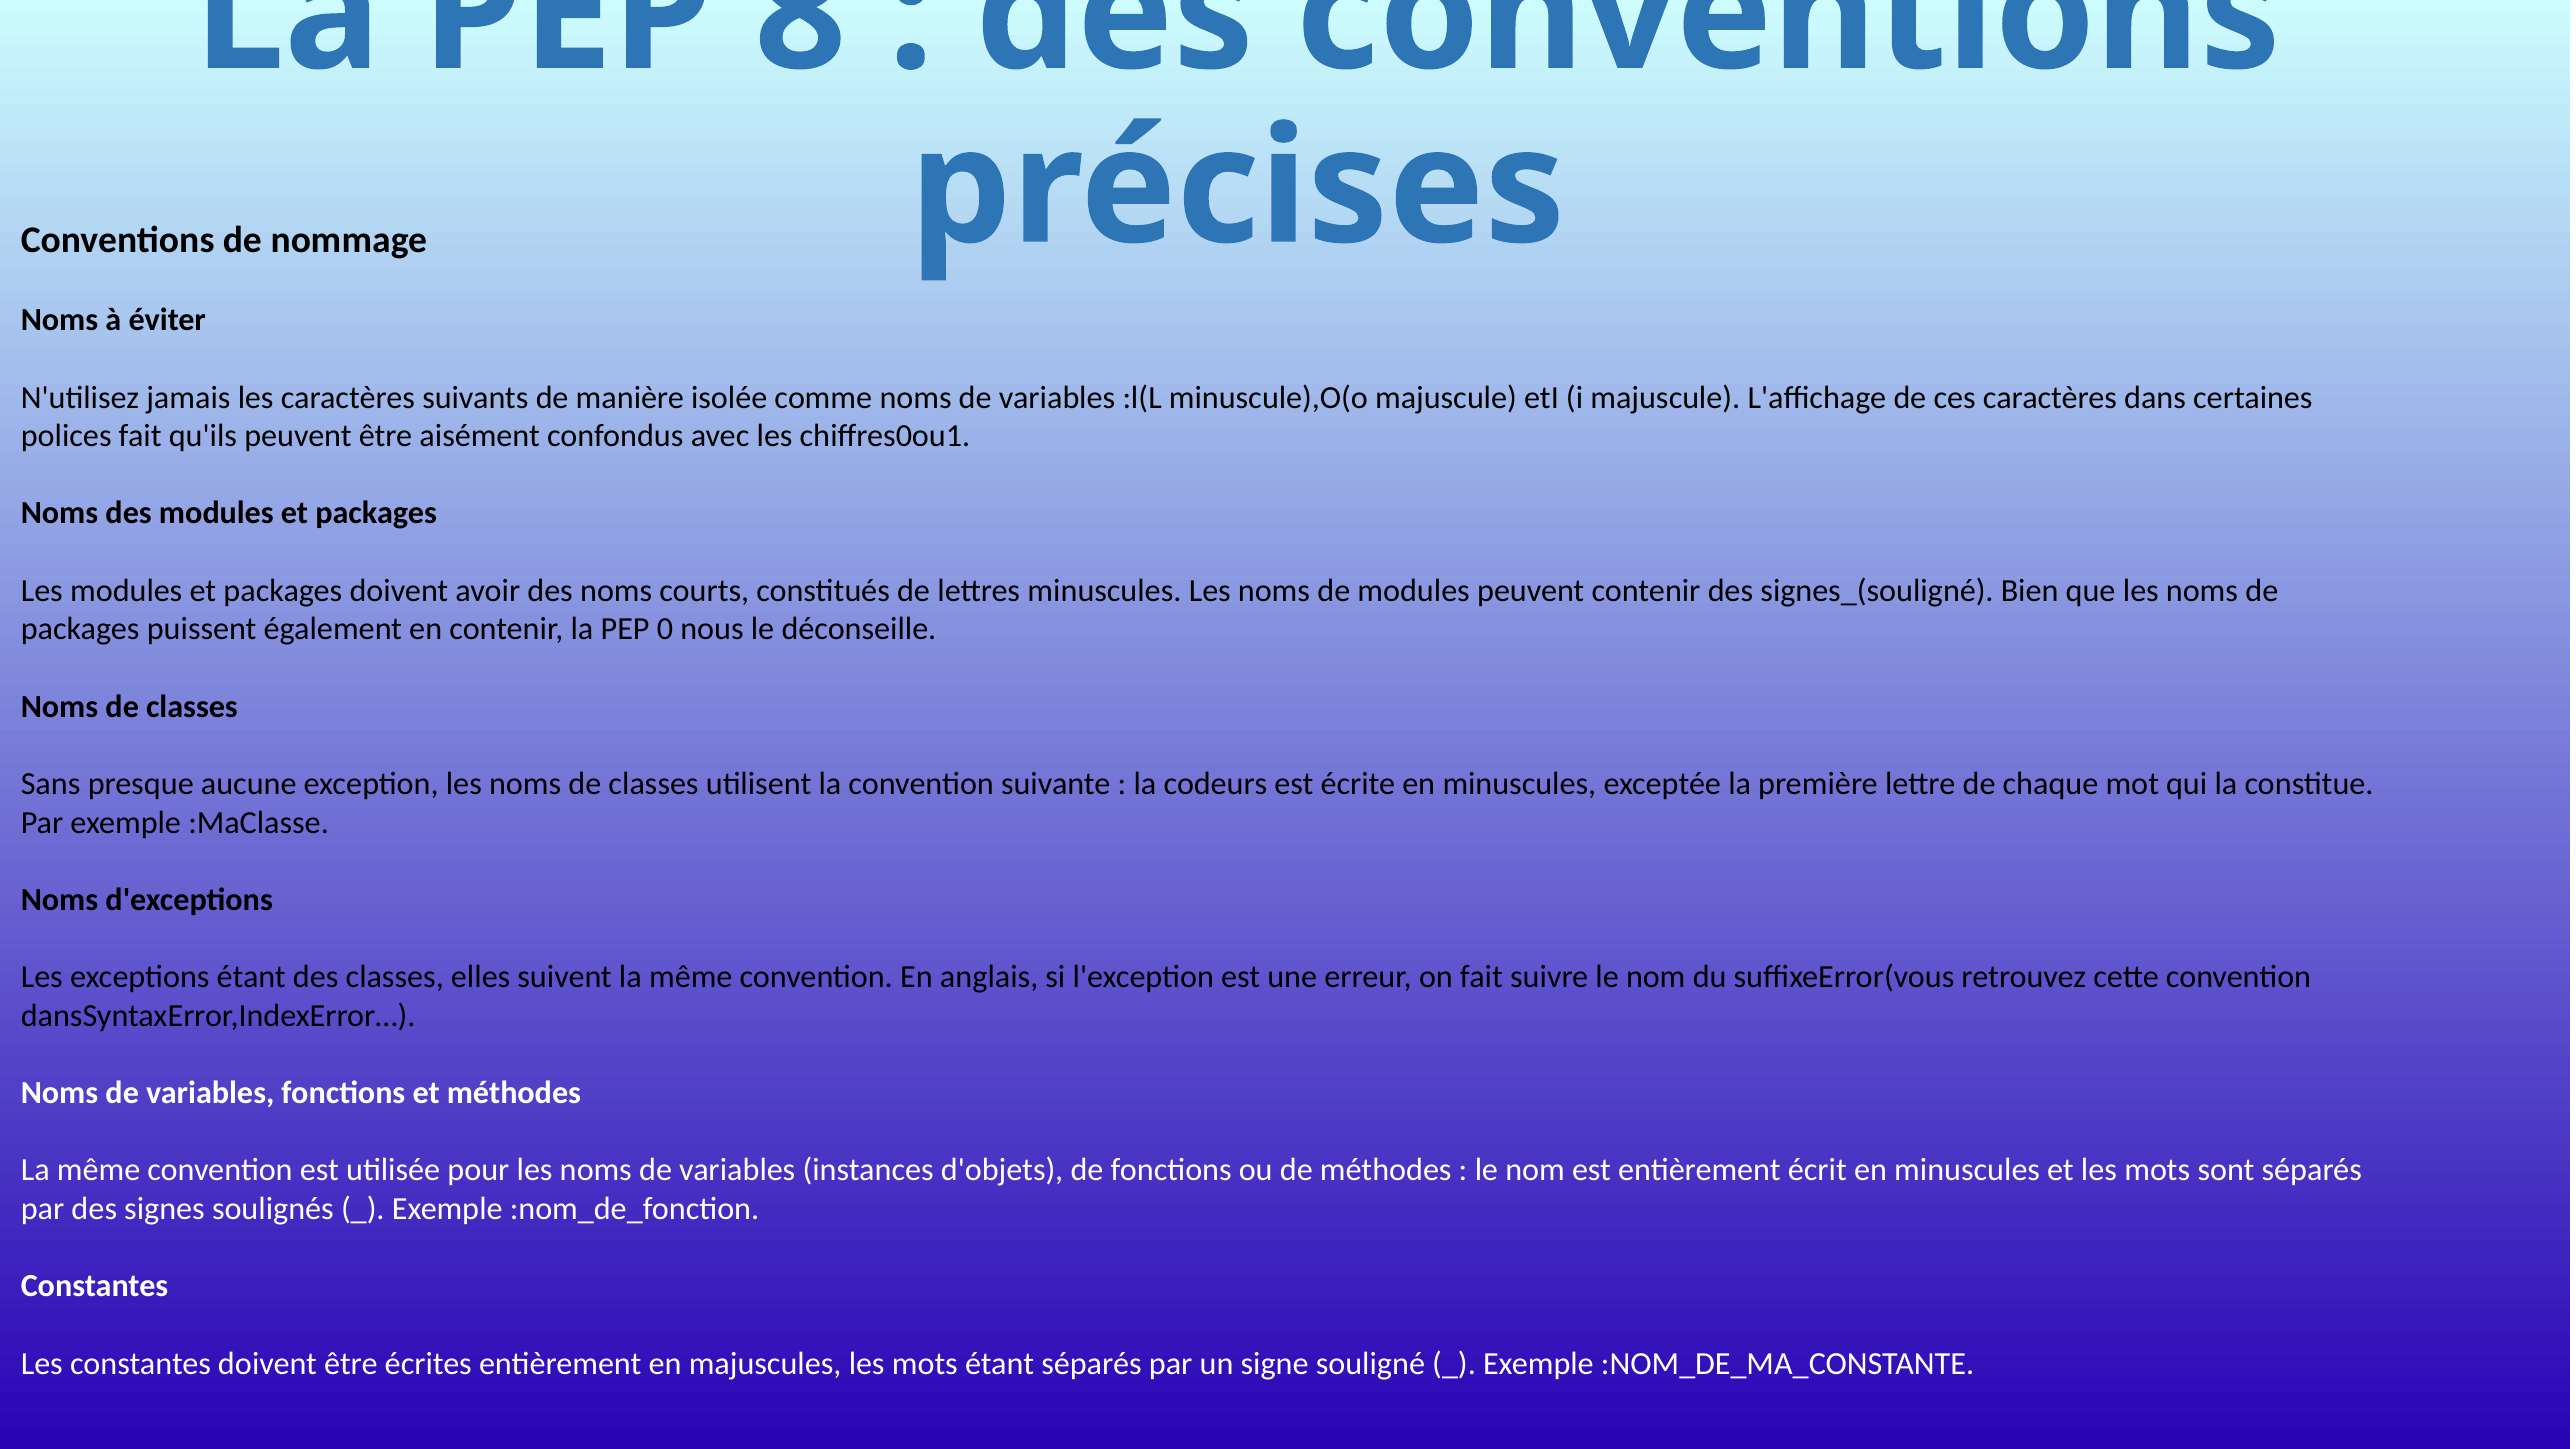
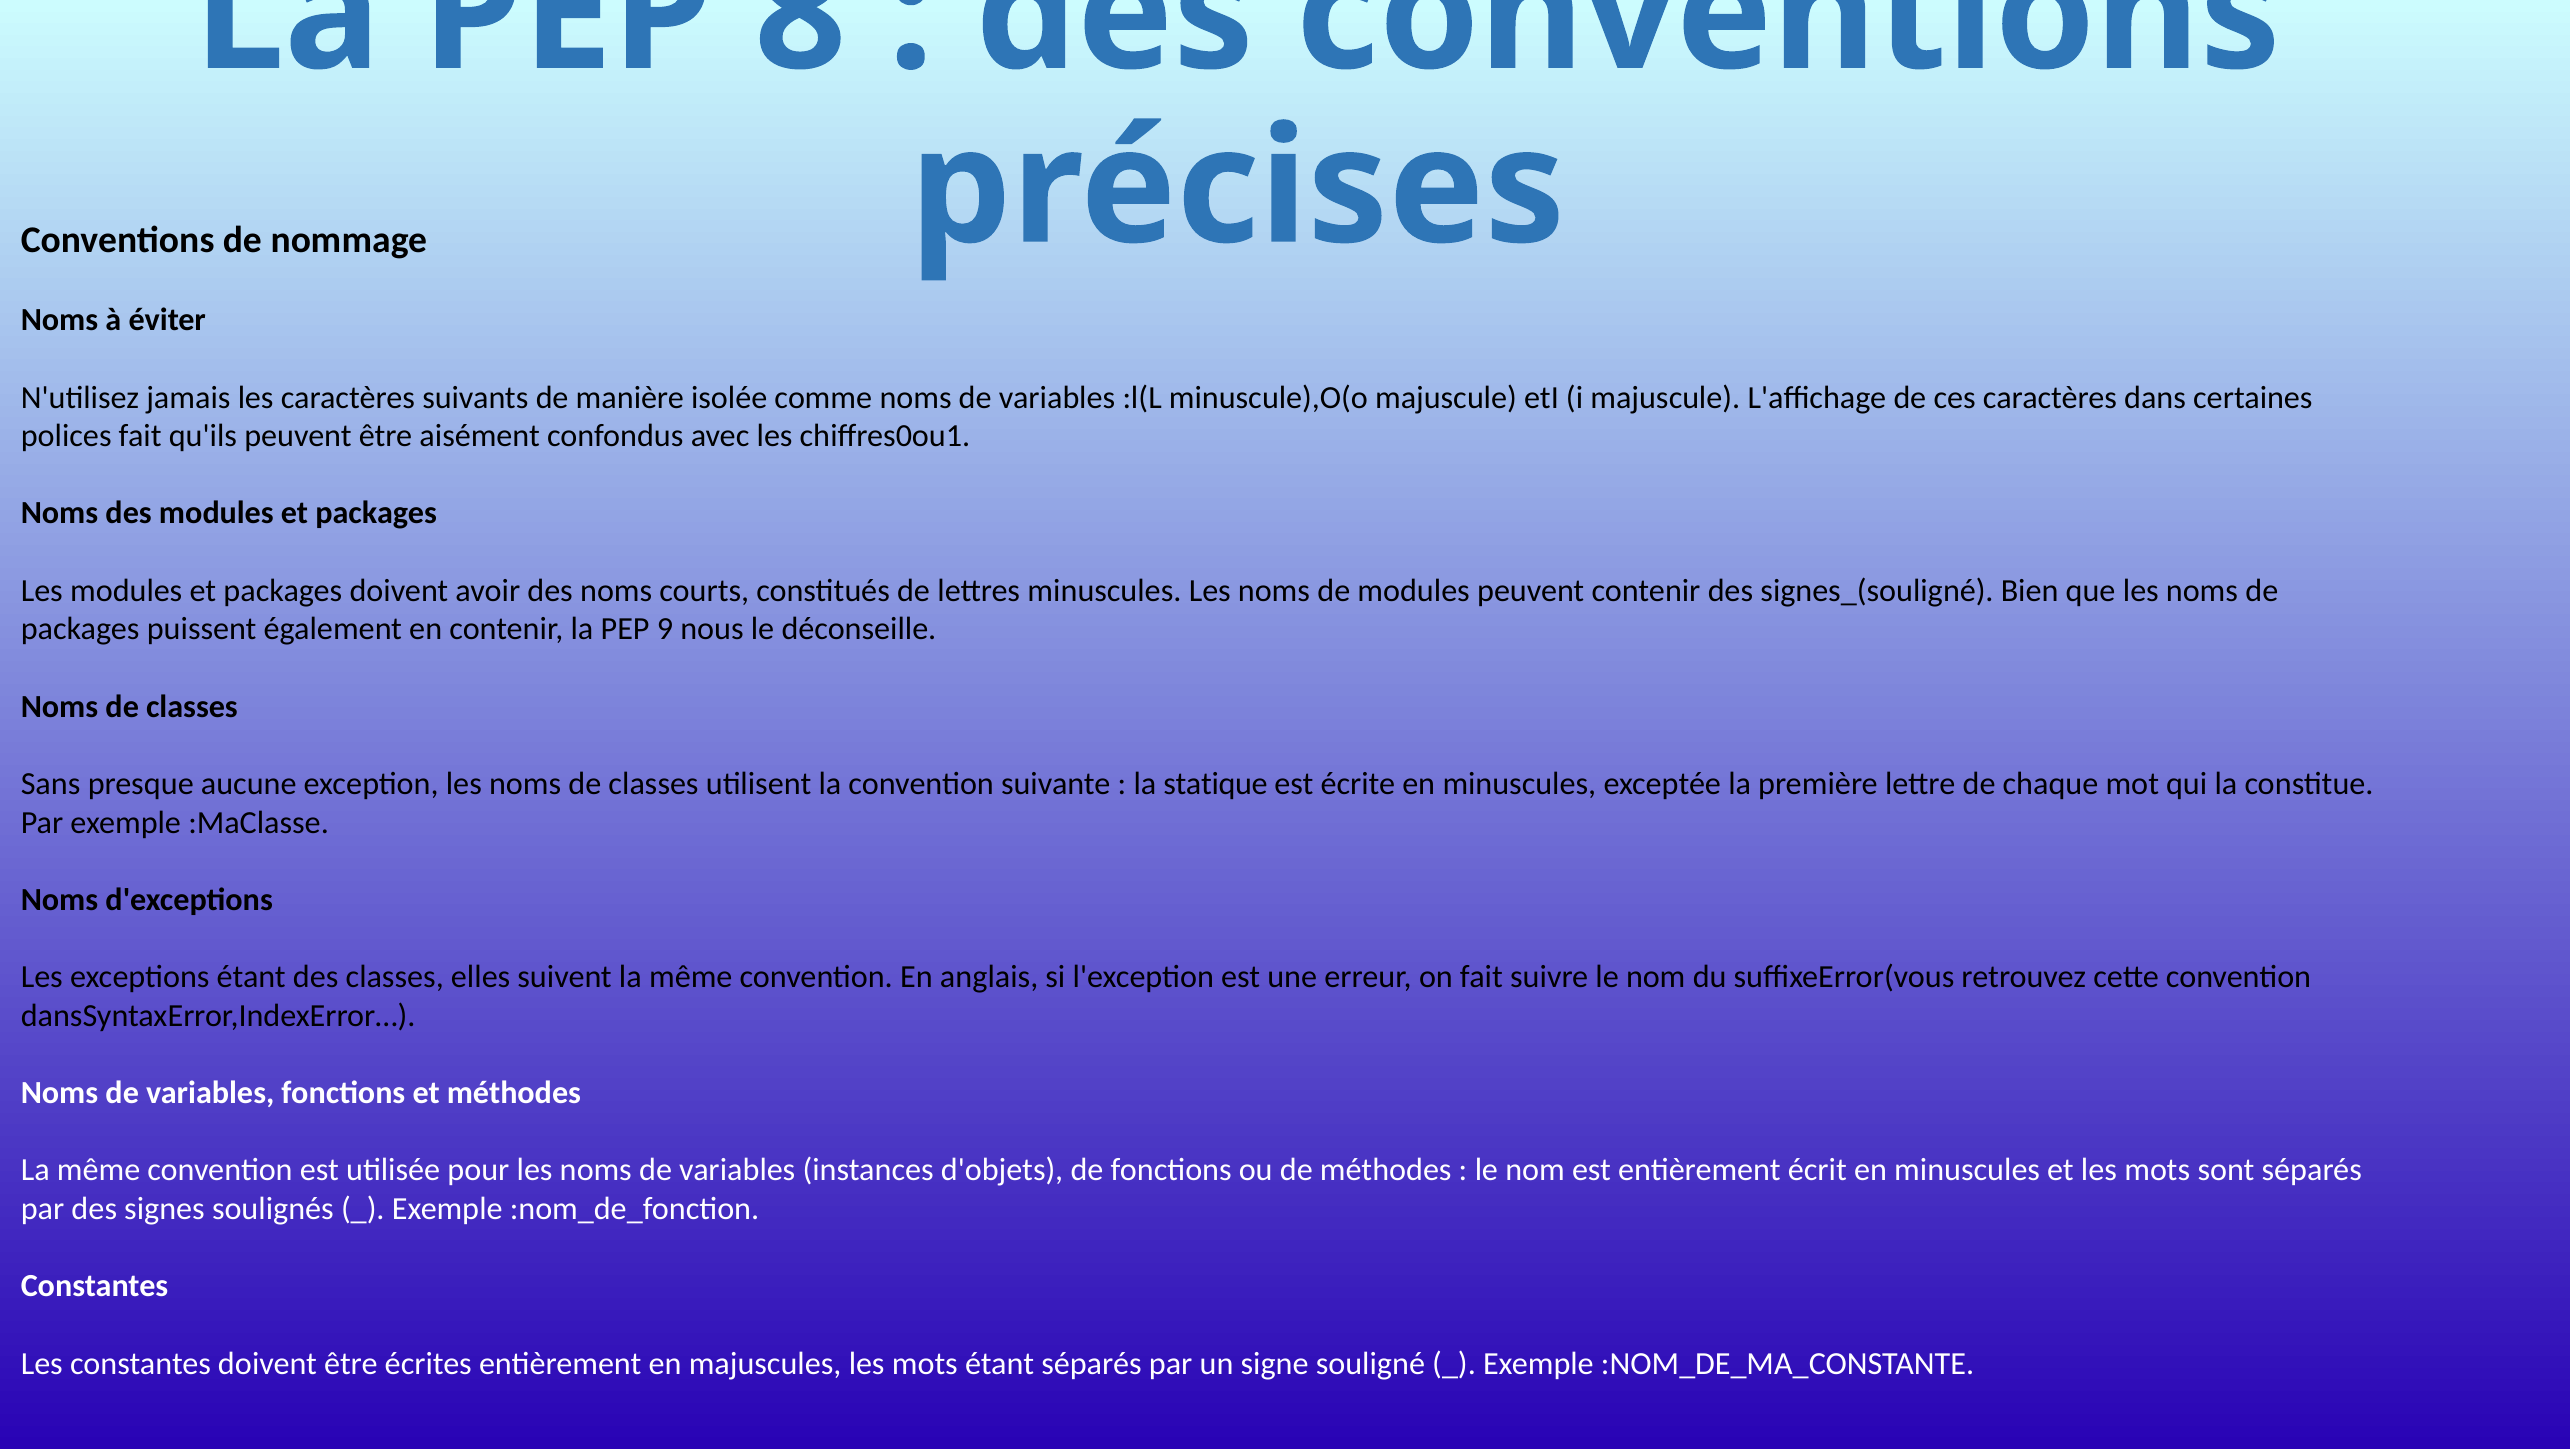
0: 0 -> 9 (665, 629)
codeurs: codeurs -> statique (1215, 784)
